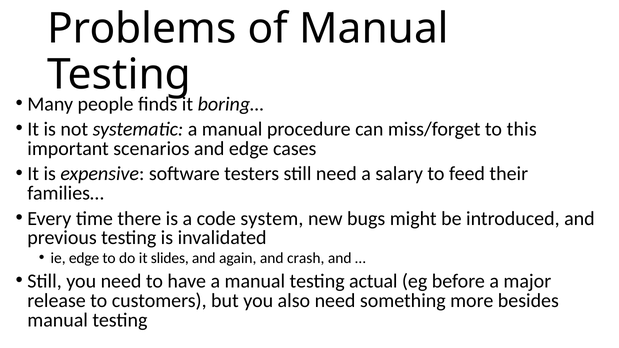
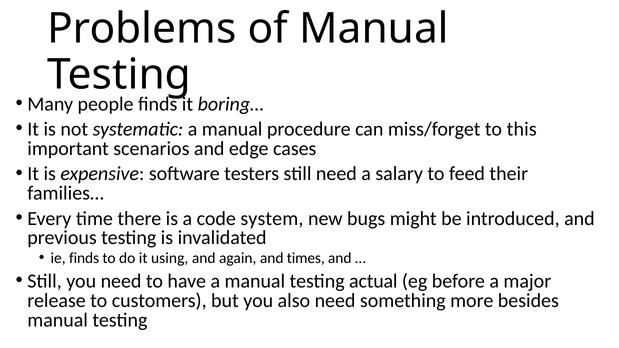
ie edge: edge -> finds (84, 258)
slides: slides -> using (170, 258)
crash: crash -> times (306, 258)
